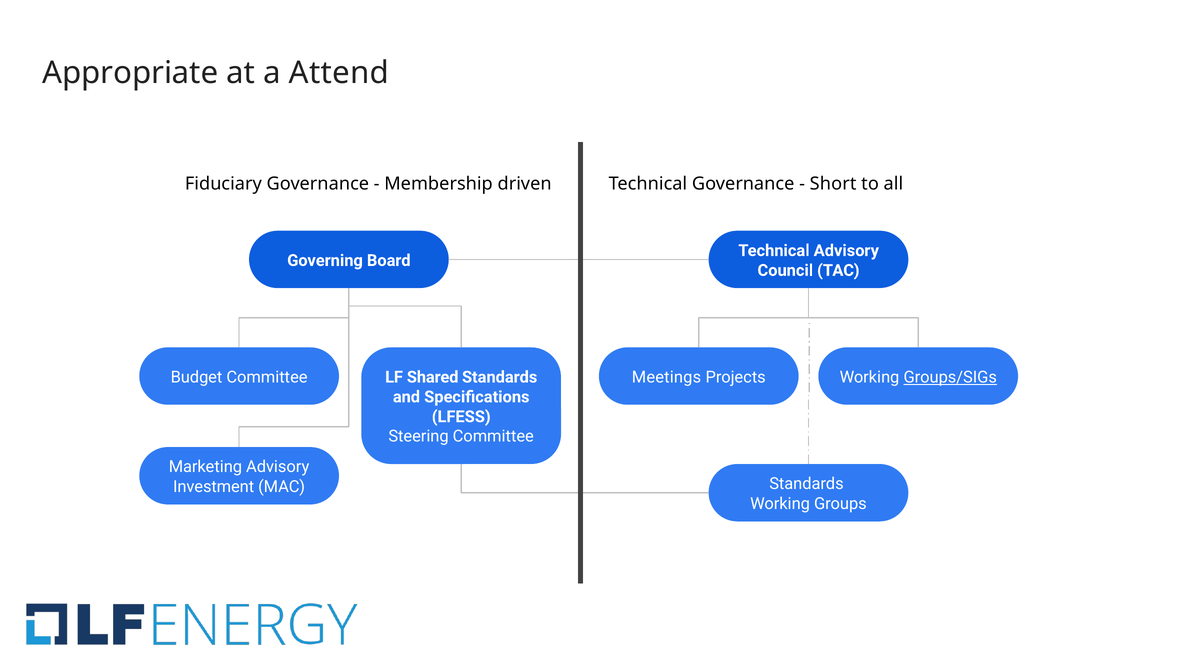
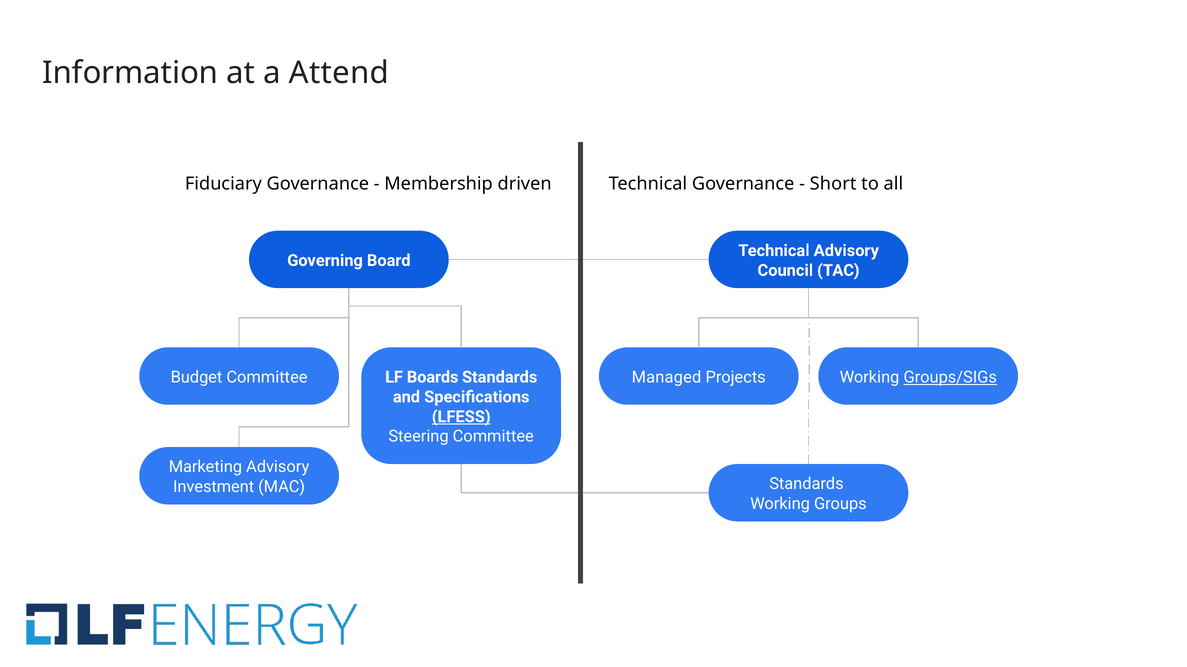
Appropriate: Appropriate -> Information (130, 73)
Meetings: Meetings -> Managed (666, 378)
Shared: Shared -> Boards (433, 378)
LFESS underline: none -> present (461, 417)
